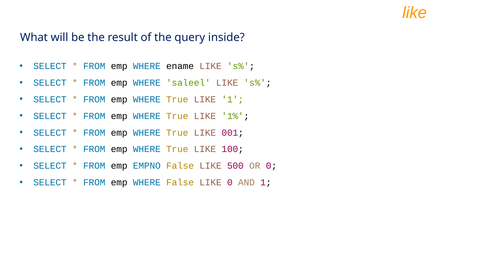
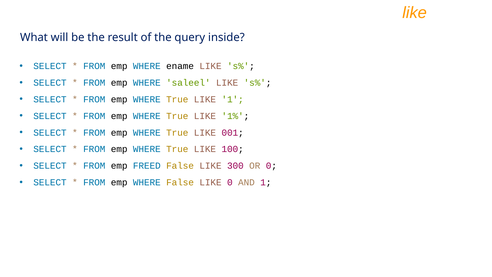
EMPNO: EMPNO -> FREED (147, 166)
500: 500 -> 300 (235, 166)
